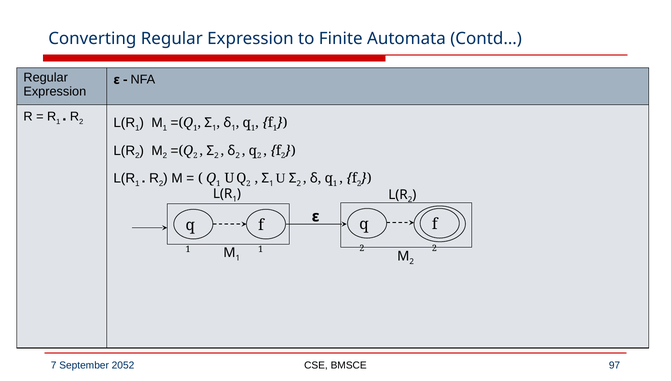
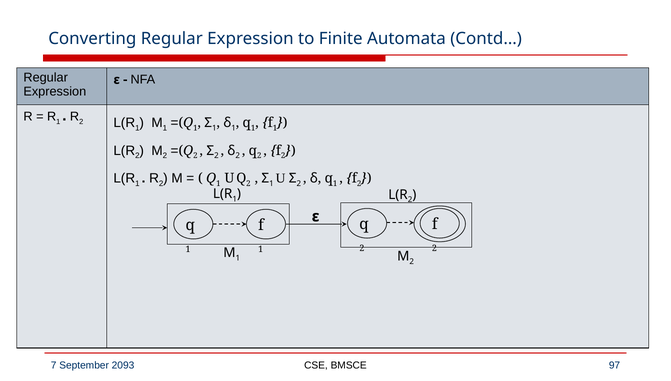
2052: 2052 -> 2093 (123, 366)
